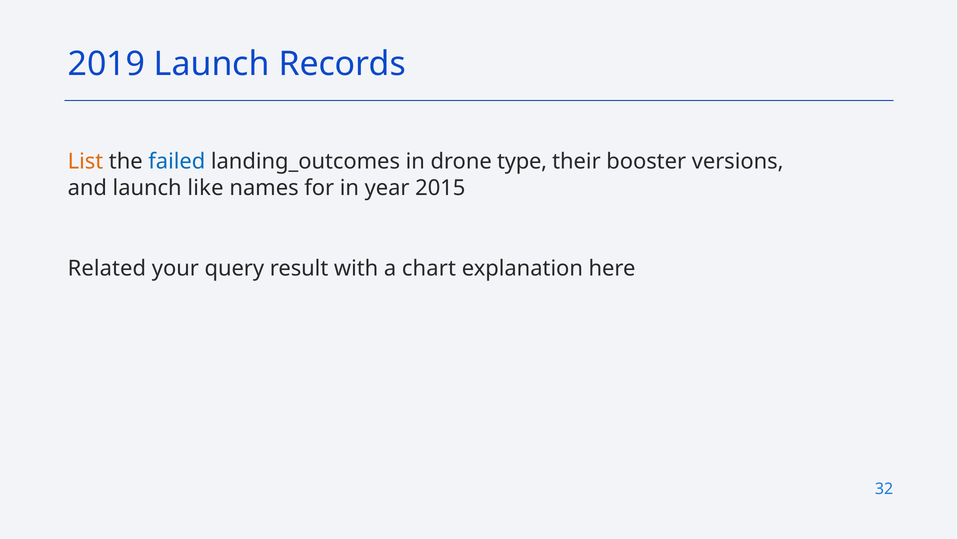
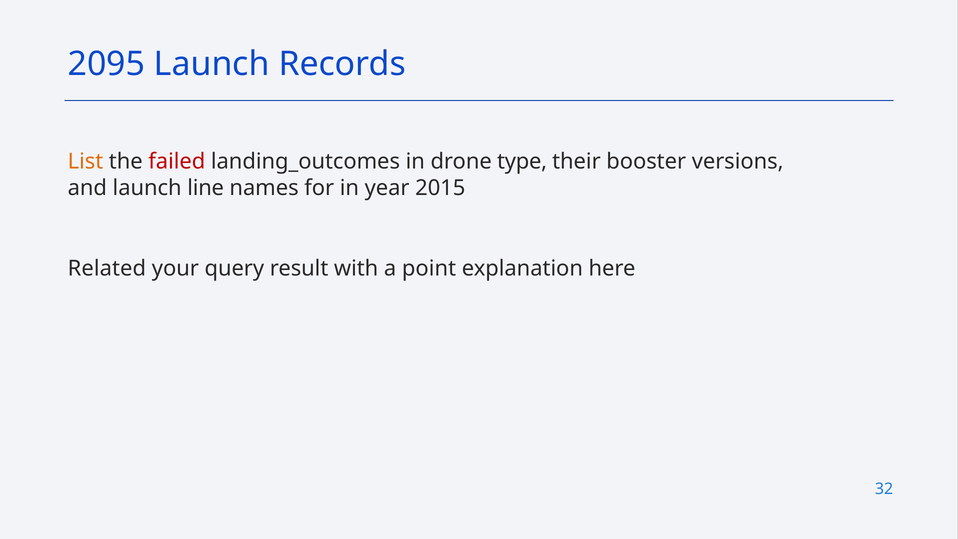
2019: 2019 -> 2095 (106, 64)
failed colour: blue -> red (177, 162)
like: like -> line (206, 188)
chart: chart -> point (429, 269)
